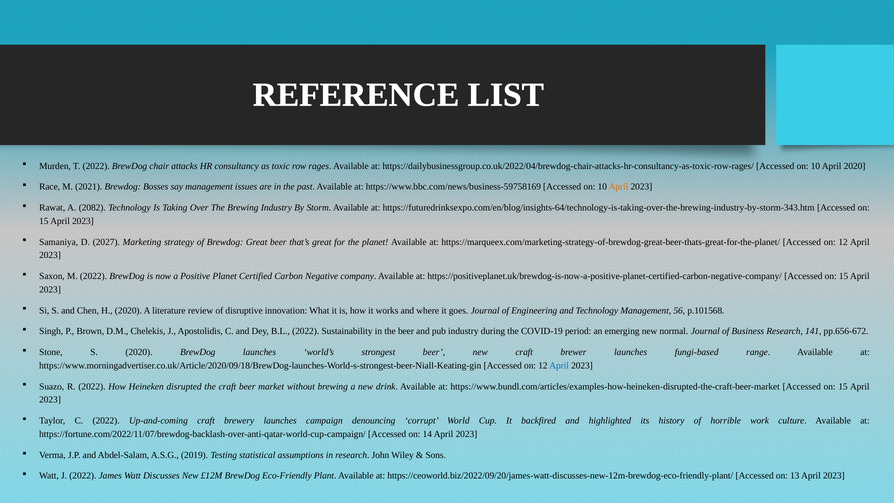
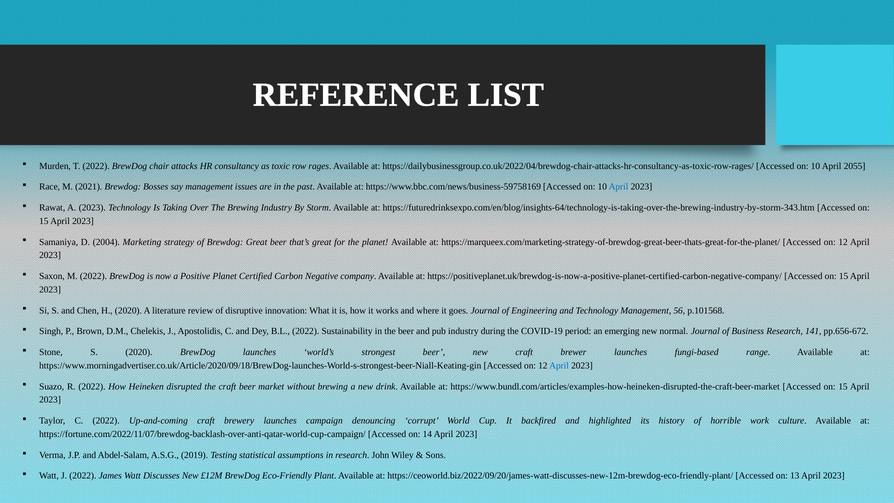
April 2020: 2020 -> 2055 (855, 166)
April colour: orange -> blue (619, 187)
A 2082: 2082 -> 2023 (92, 208)
2027: 2027 -> 2004 (106, 242)
